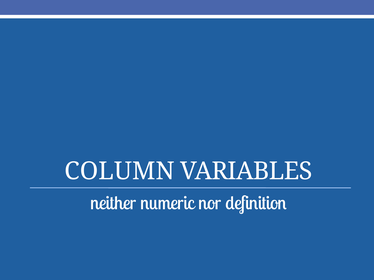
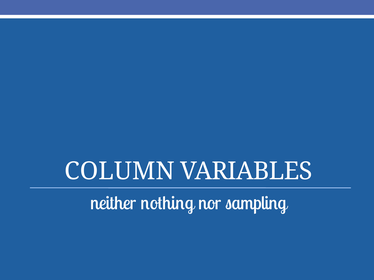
numeric: numeric -> nothing (167, 204)
definition: definition -> sampling (256, 204)
